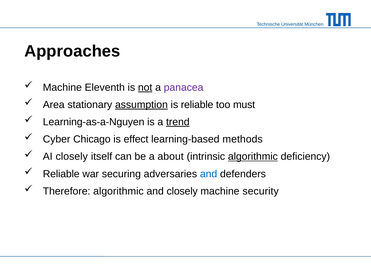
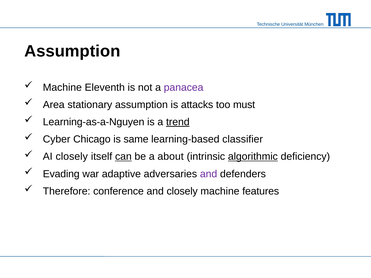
Approaches: Approaches -> Assumption (72, 51)
not underline: present -> none (145, 87)
assumption underline: present -> none (141, 105)
is reliable: reliable -> attacks (197, 105)
effect: effect -> same (136, 139)
methods: methods -> classifier (243, 139)
can underline: none -> present (123, 157)
Reliable: Reliable -> Evading (61, 174)
securing: securing -> adaptive (121, 174)
and colour: blue -> purple (209, 174)
Therefore algorithmic: algorithmic -> conference (119, 191)
security: security -> features (261, 191)
